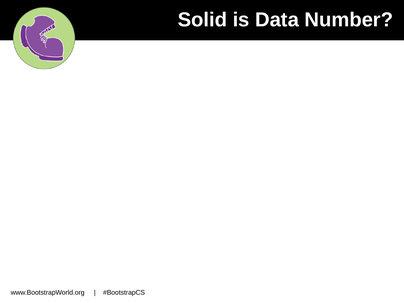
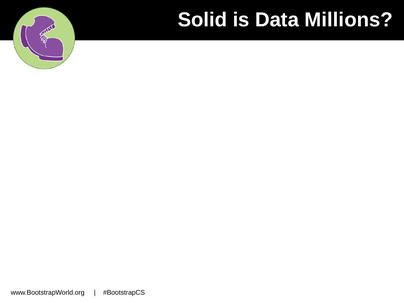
Number: Number -> Millions (349, 20)
